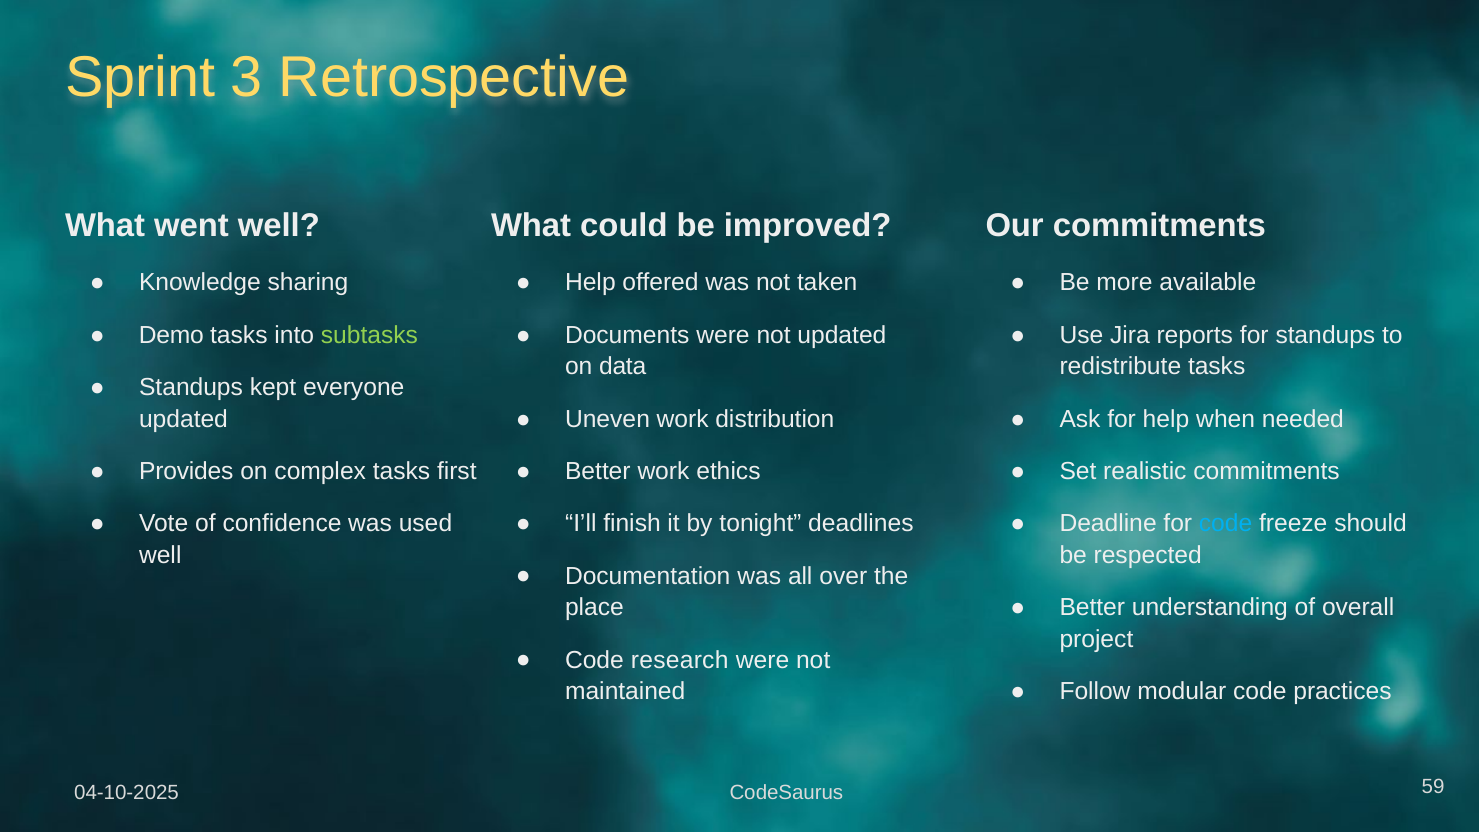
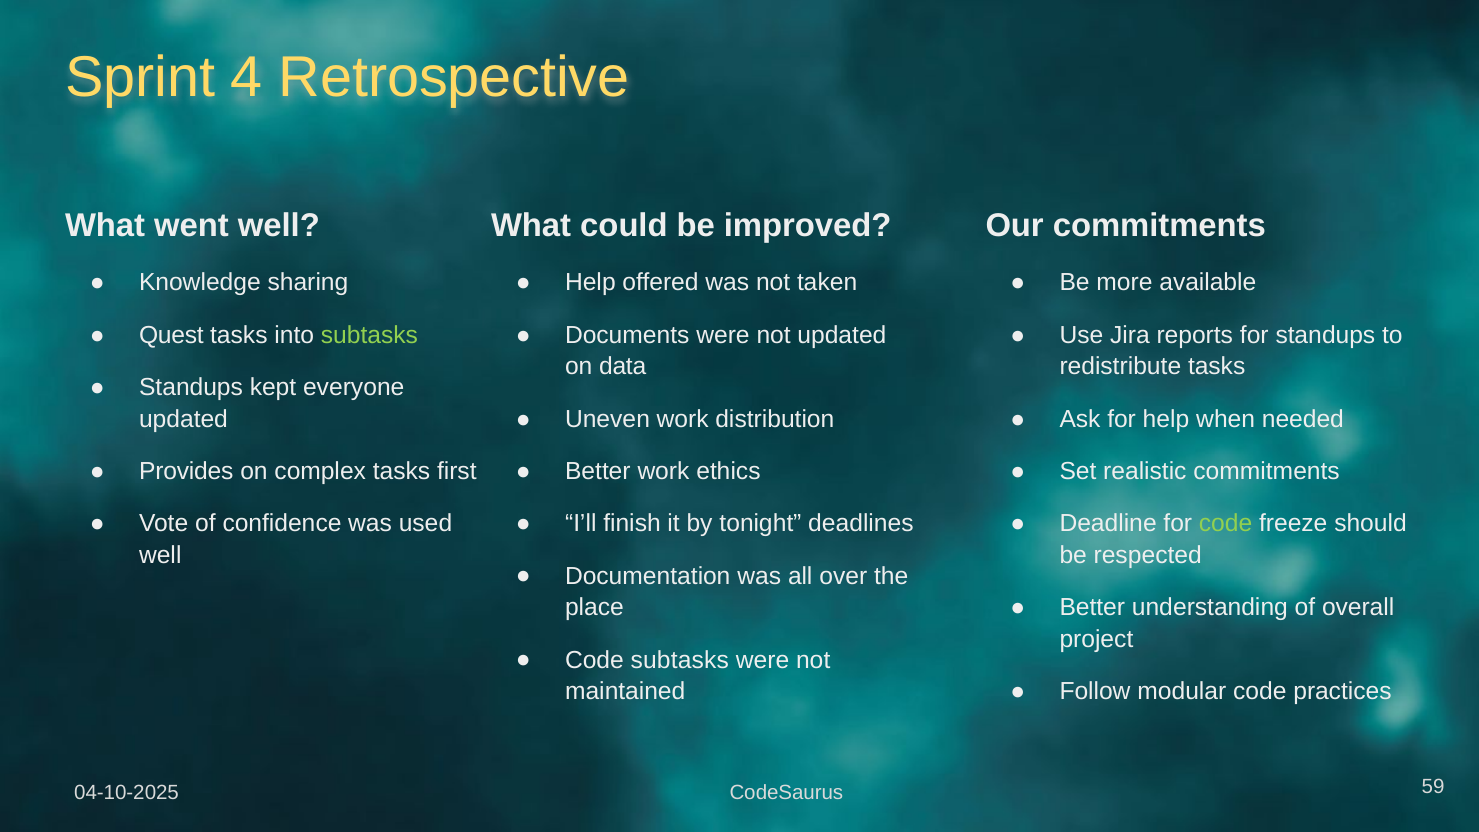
3: 3 -> 4 (247, 77)
Demo: Demo -> Quest (171, 335)
code colour: light blue -> light green (1226, 524)
Code research: research -> subtasks (680, 660)
